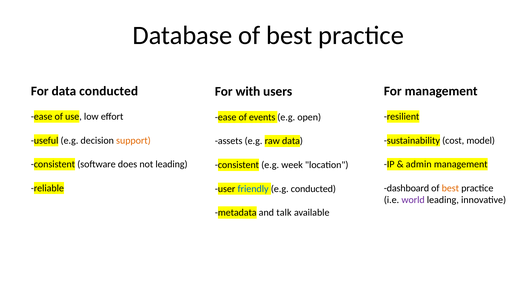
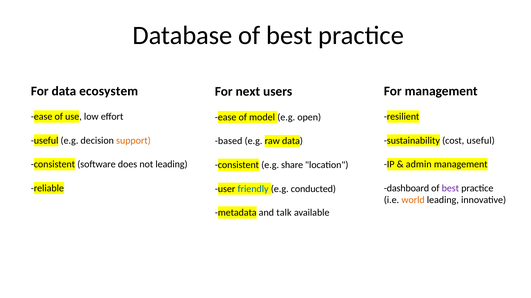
data conducted: conducted -> ecosystem (109, 91)
with: with -> next (248, 92)
events: events -> model (262, 117)
cost model: model -> useful (481, 141)
assets: assets -> based (229, 141)
week: week -> share (292, 165)
best colour: orange -> purple (450, 189)
world colour: purple -> orange (413, 200)
